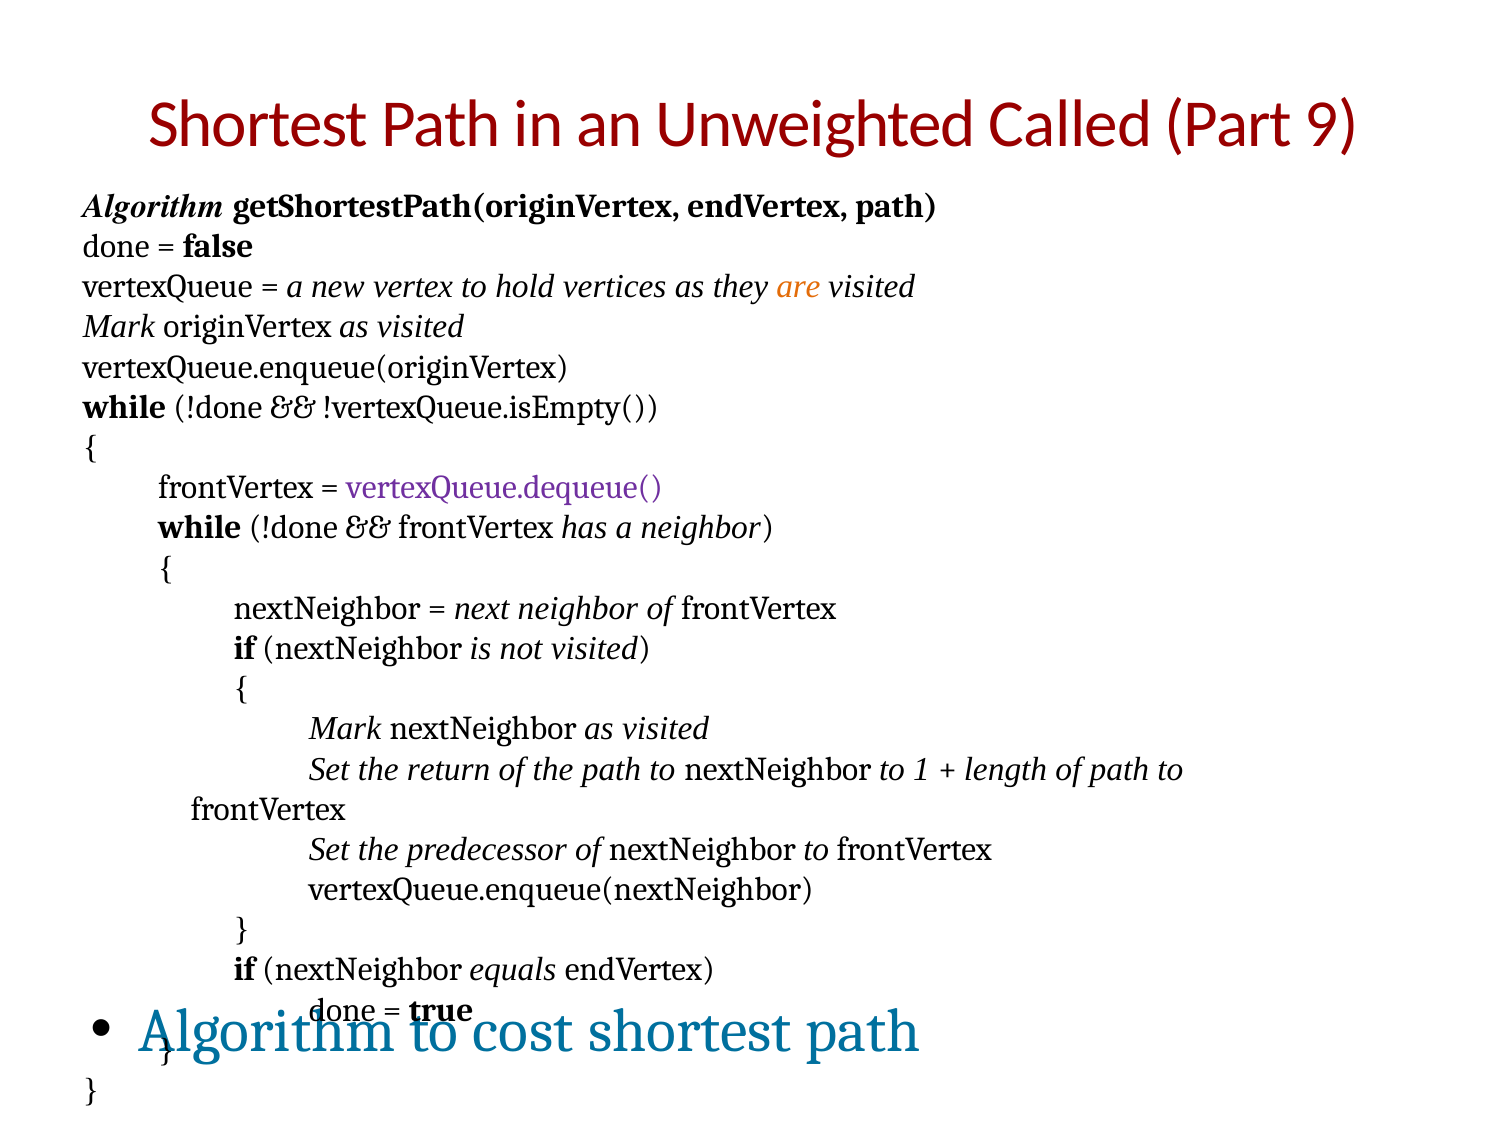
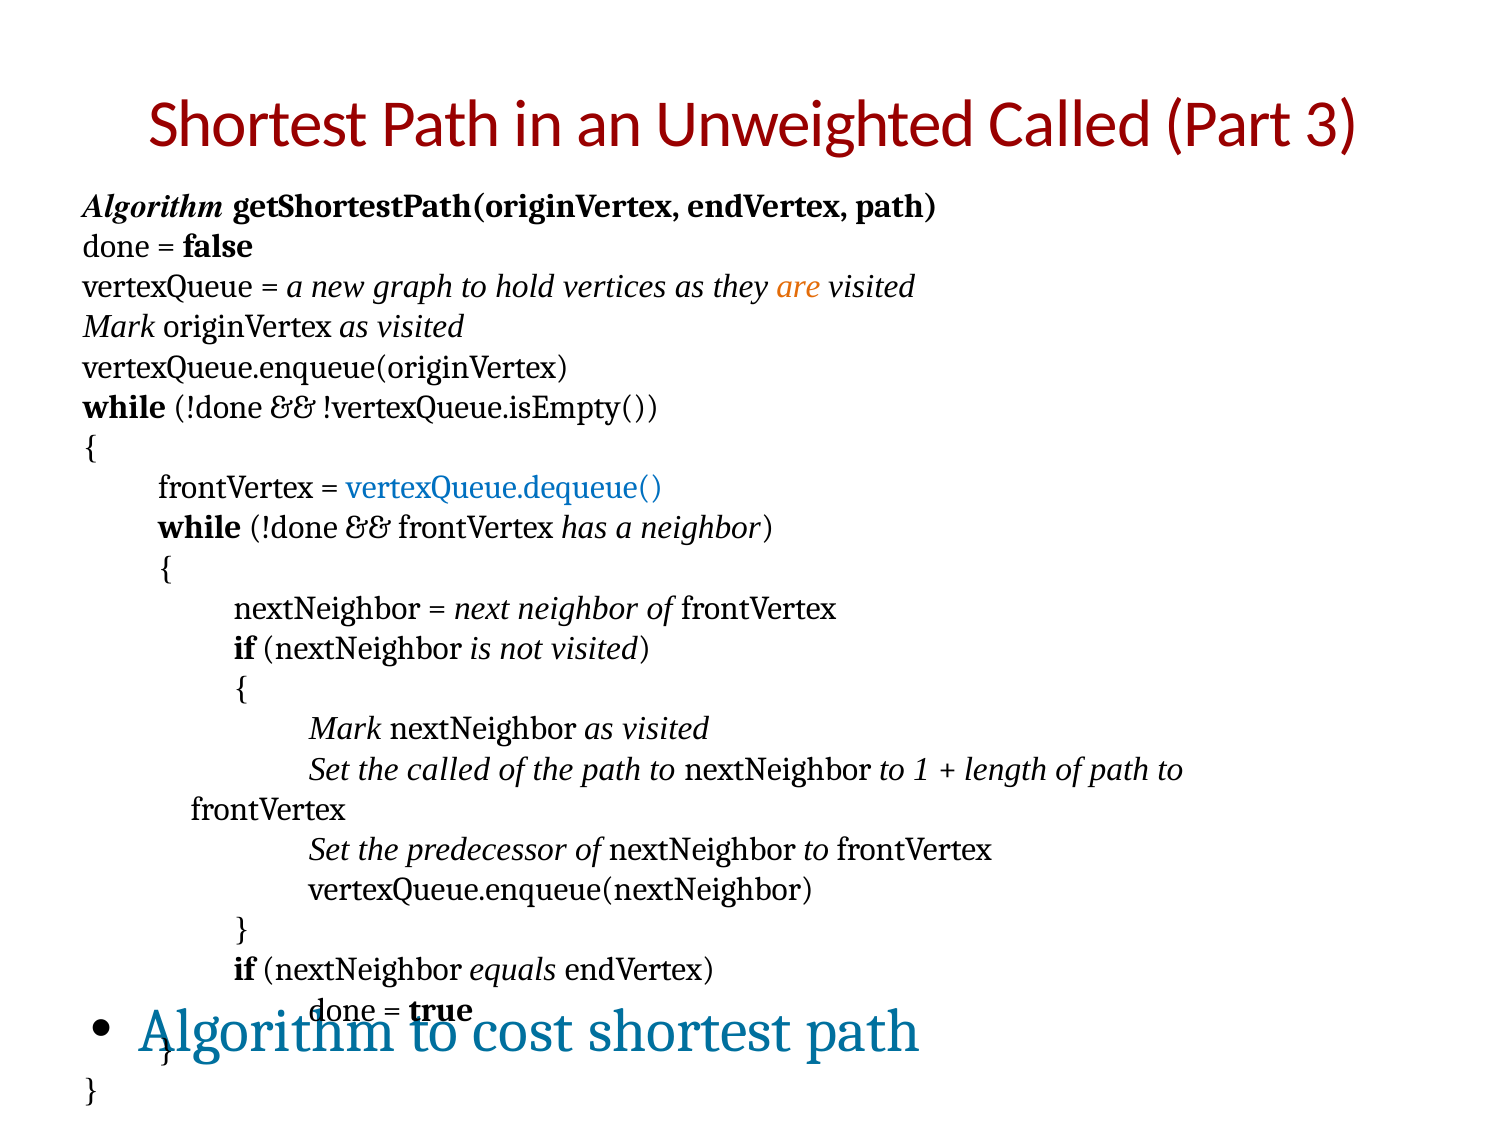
9: 9 -> 3 (1332, 124)
vertex: vertex -> graph (413, 286)
vertexQueue.dequeue( colour: purple -> blue (505, 487)
the return: return -> called (448, 768)
